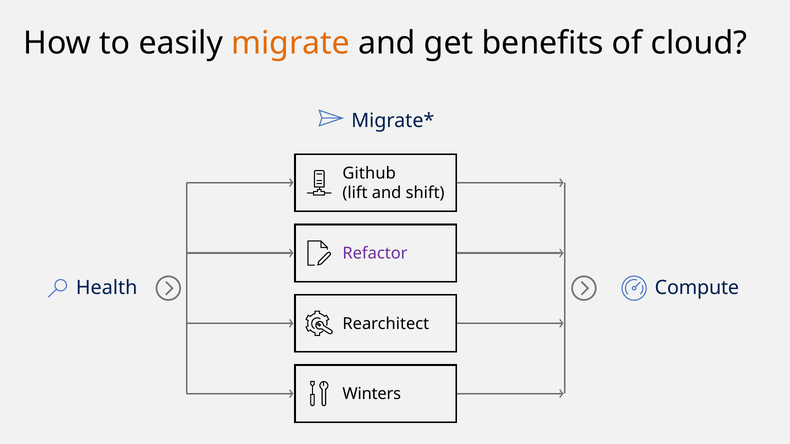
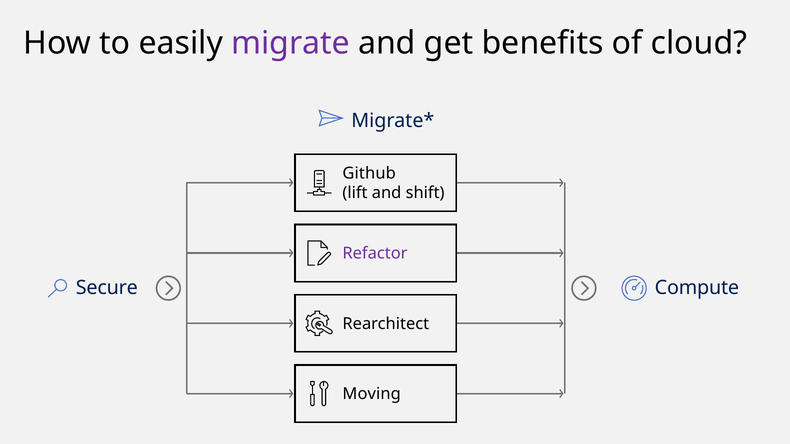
migrate colour: orange -> purple (291, 43)
Health: Health -> Secure (107, 288)
Winters: Winters -> Moving (372, 394)
